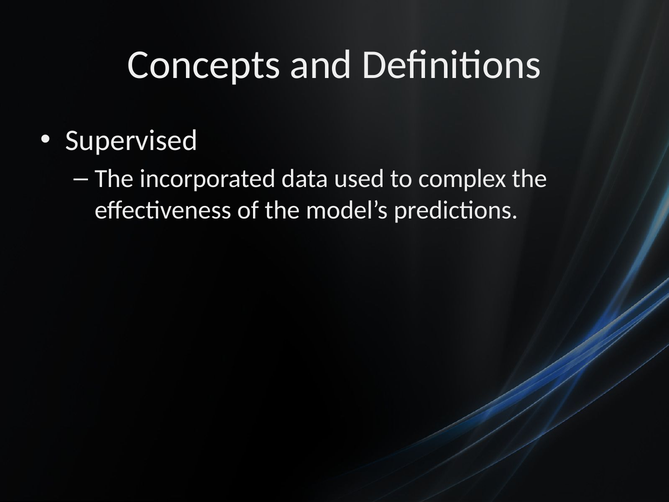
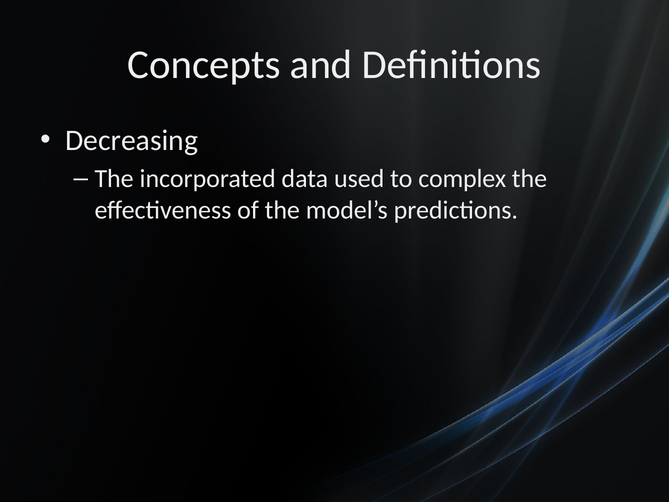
Supervised: Supervised -> Decreasing (132, 140)
